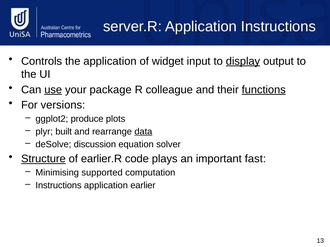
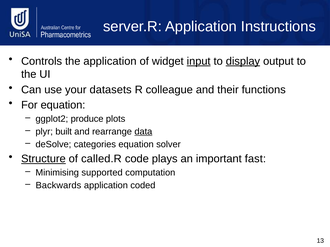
input underline: none -> present (199, 61)
use underline: present -> none (53, 90)
package: package -> datasets (111, 90)
functions underline: present -> none (264, 90)
For versions: versions -> equation (63, 105)
discussion: discussion -> categories (95, 145)
earlier.R: earlier.R -> called.R (101, 159)
Instructions: Instructions -> Backwards (58, 186)
earlier: earlier -> coded (143, 186)
